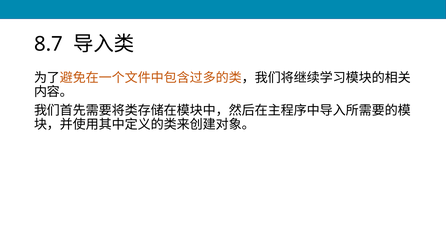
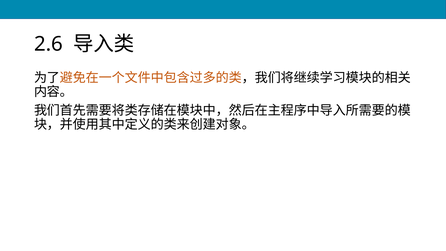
8.7: 8.7 -> 2.6 (48, 44)
